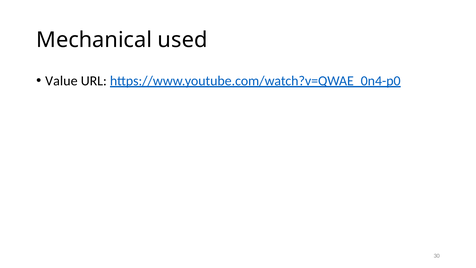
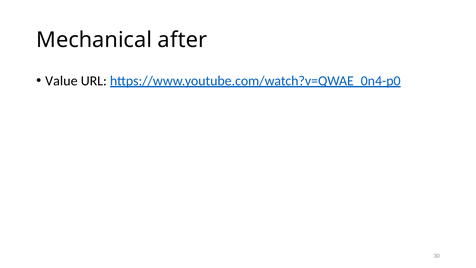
used: used -> after (182, 40)
